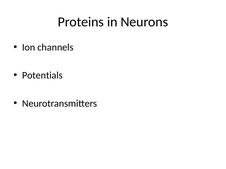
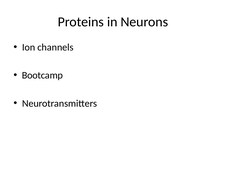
Potentials: Potentials -> Bootcamp (42, 76)
